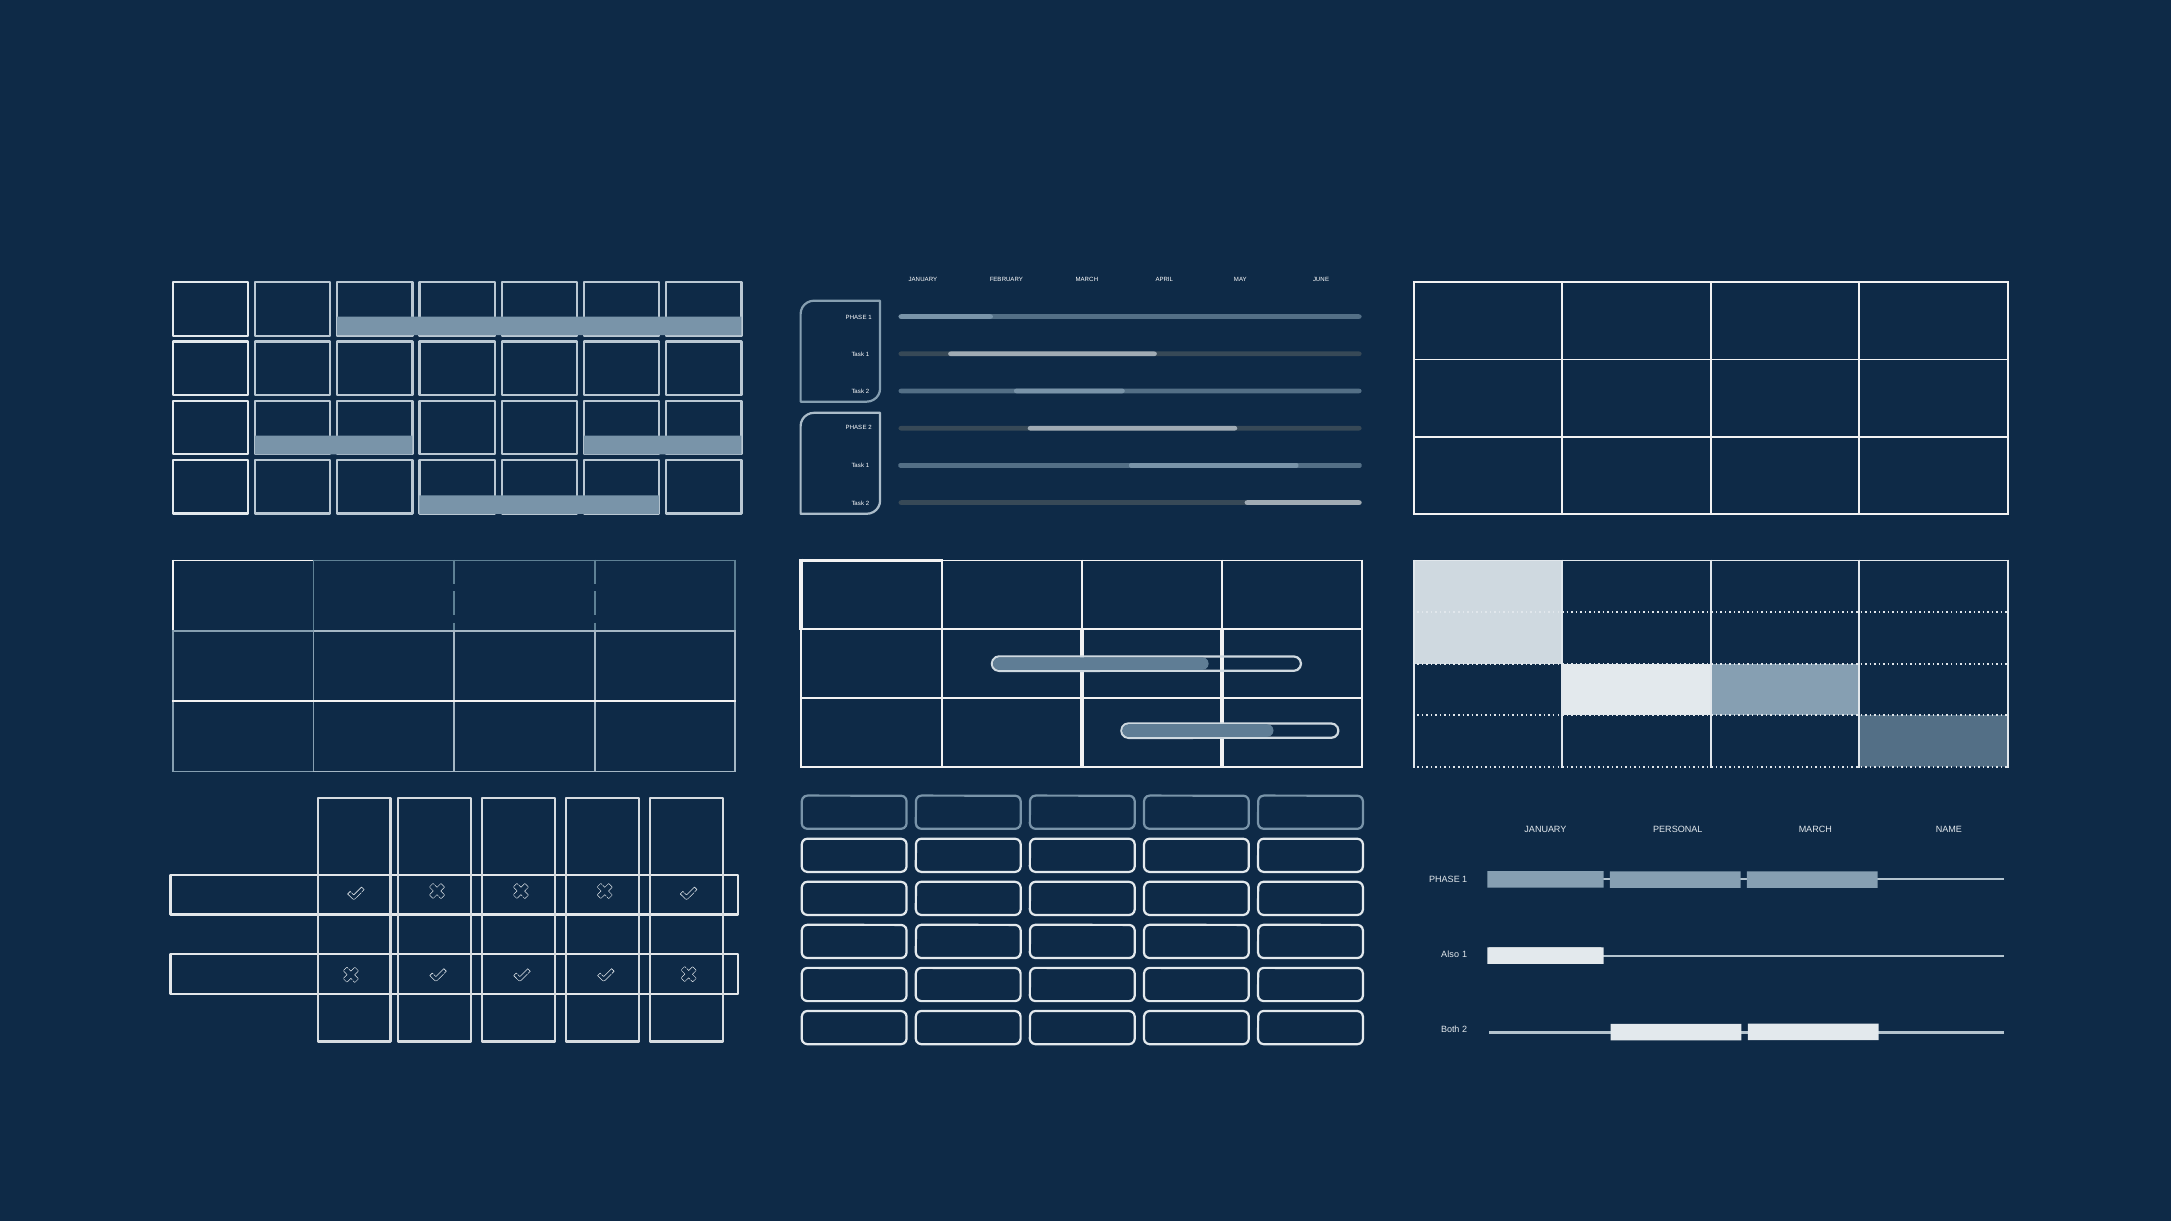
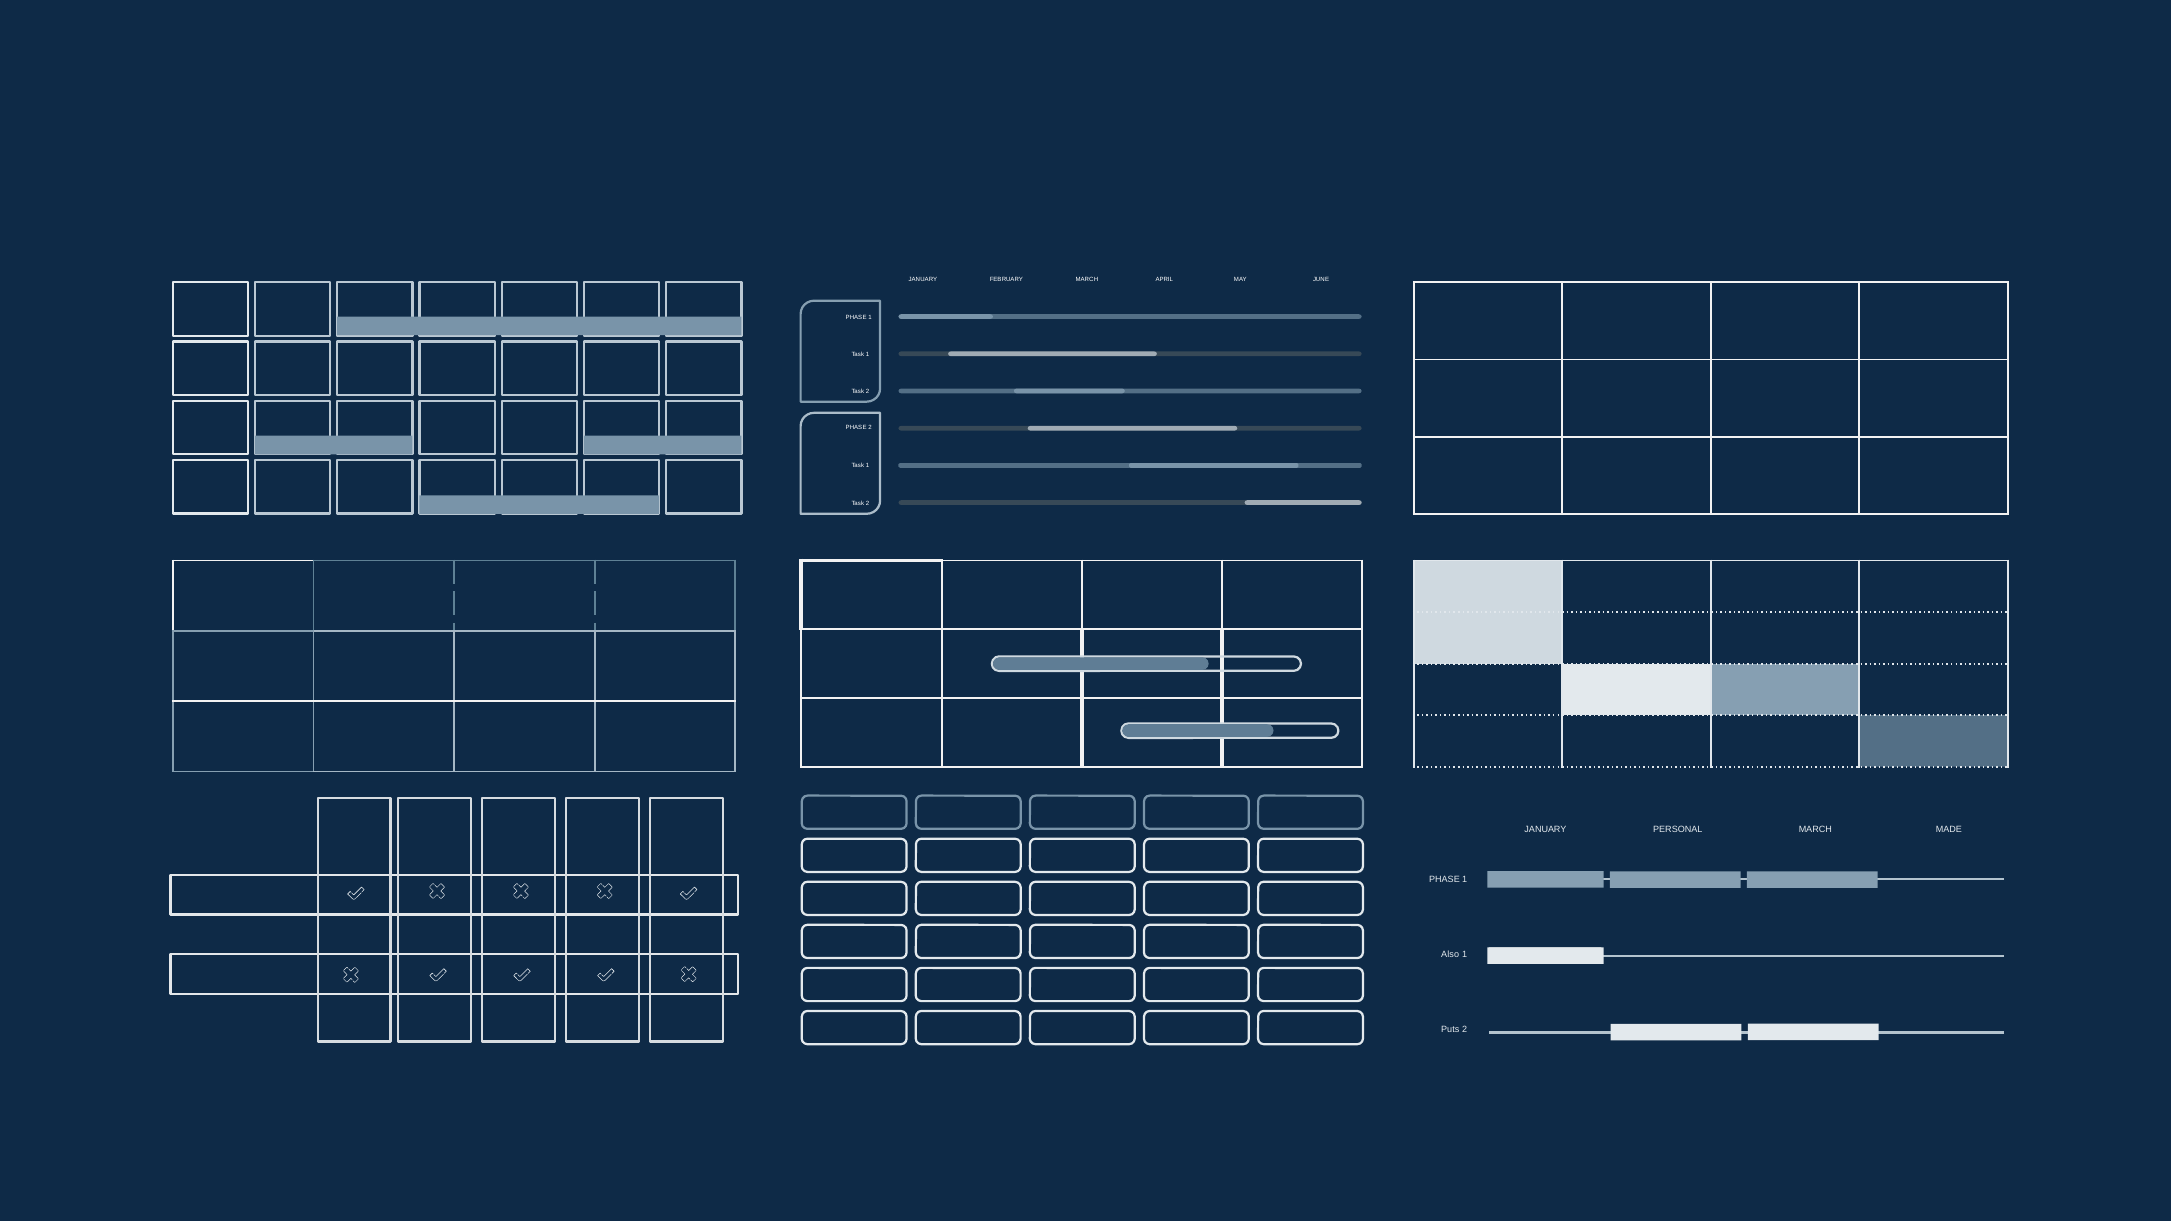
NAME: NAME -> MADE (1949, 830)
Both: Both -> Puts (1450, 1030)
